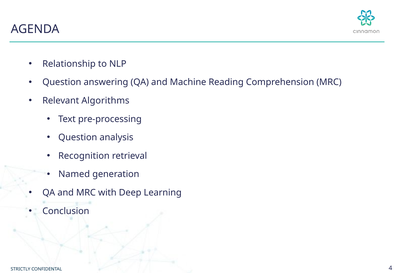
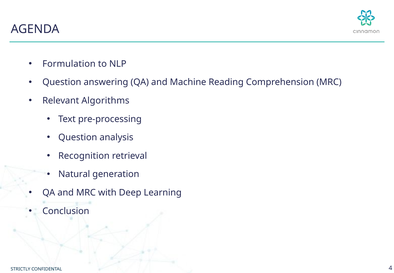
Relationship: Relationship -> Formulation (69, 64)
Named: Named -> Natural (74, 174)
